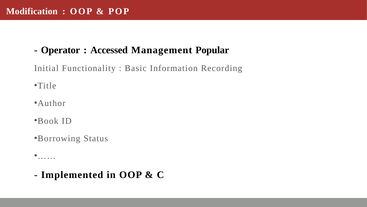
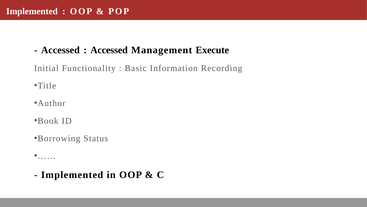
Modification: Modification -> Implemented (32, 11)
Operator: Operator -> Accessed (60, 50)
Popular: Popular -> Execute (212, 50)
